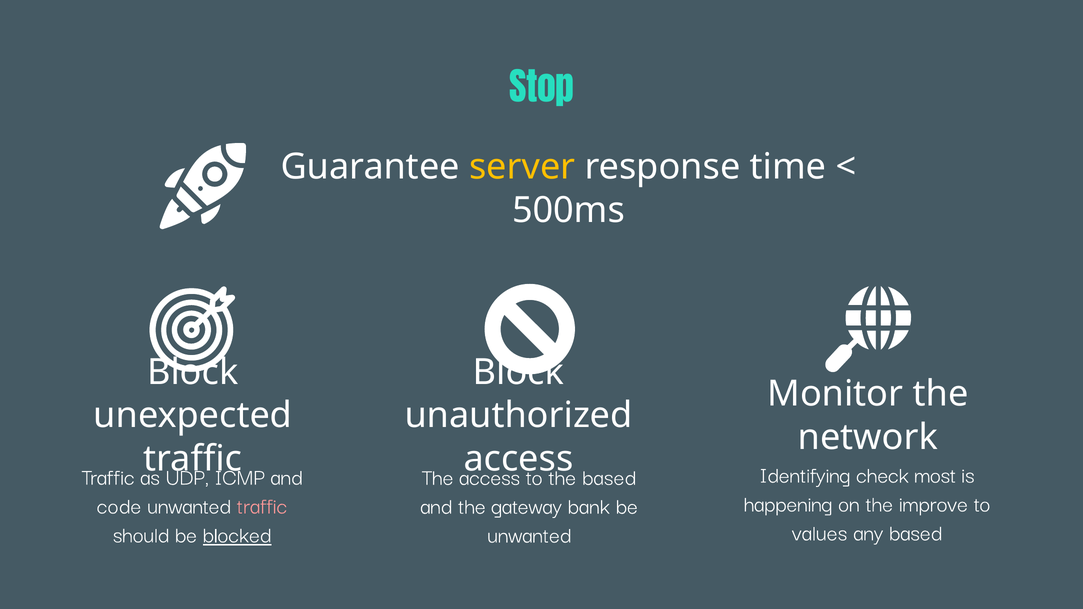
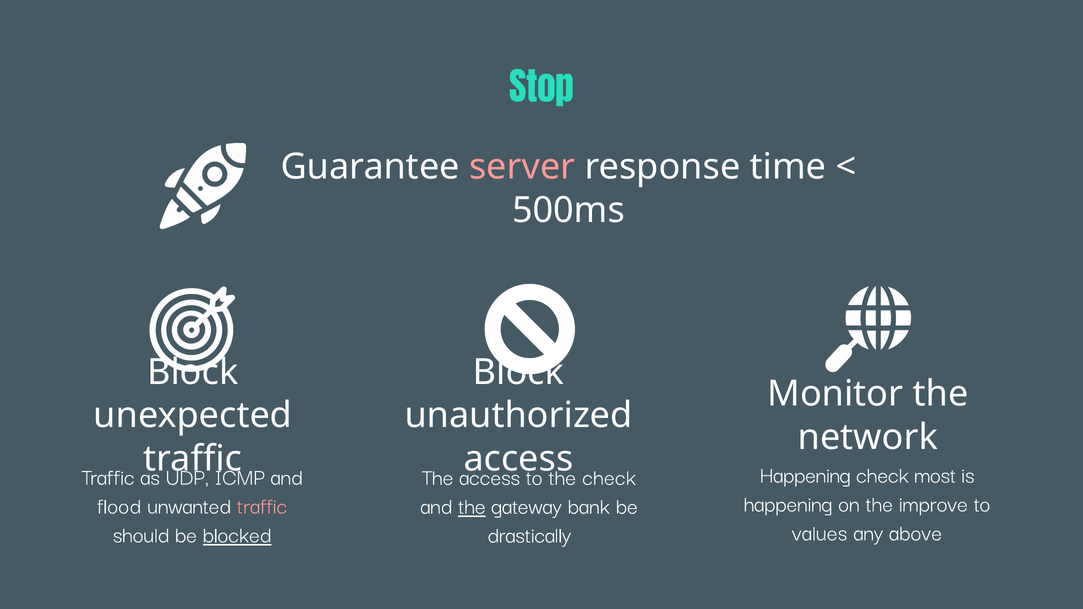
server colour: yellow -> pink (522, 167)
based: based -> check (609, 477)
Identifying: Identifying -> Happening (805, 475)
code: code -> flood (119, 506)
the underline: none -> present (472, 506)
any based: based -> above (916, 533)
unwanted: unwanted -> drastically (529, 535)
